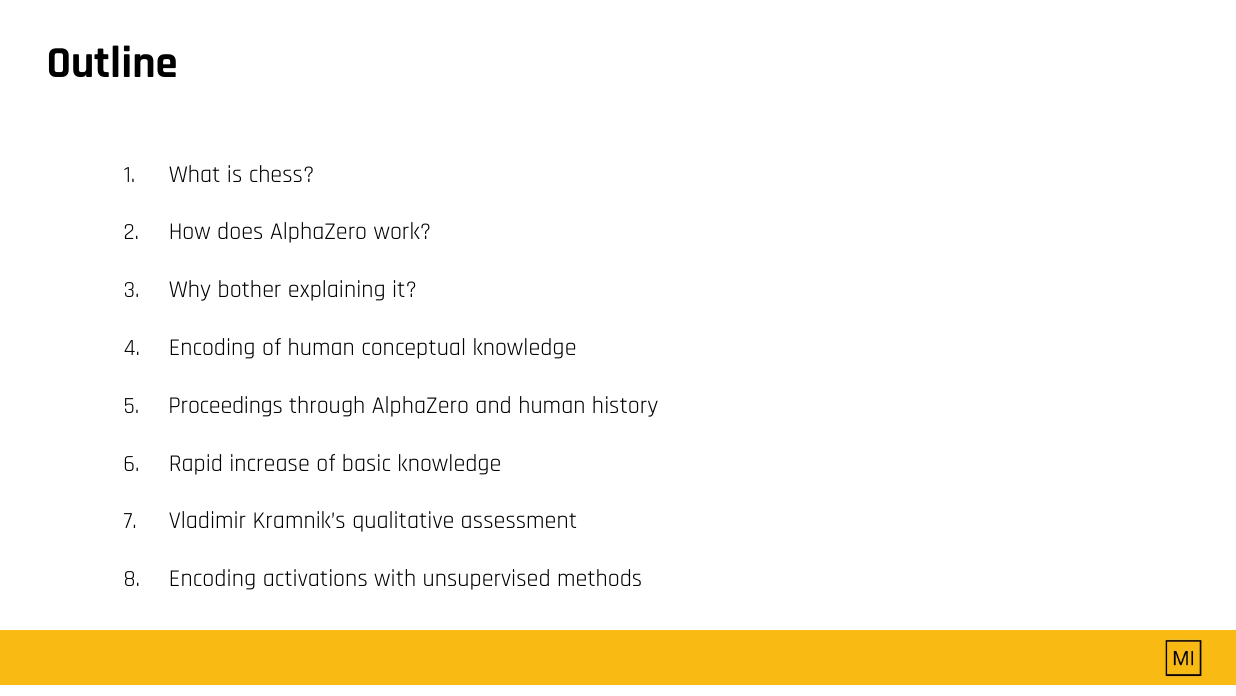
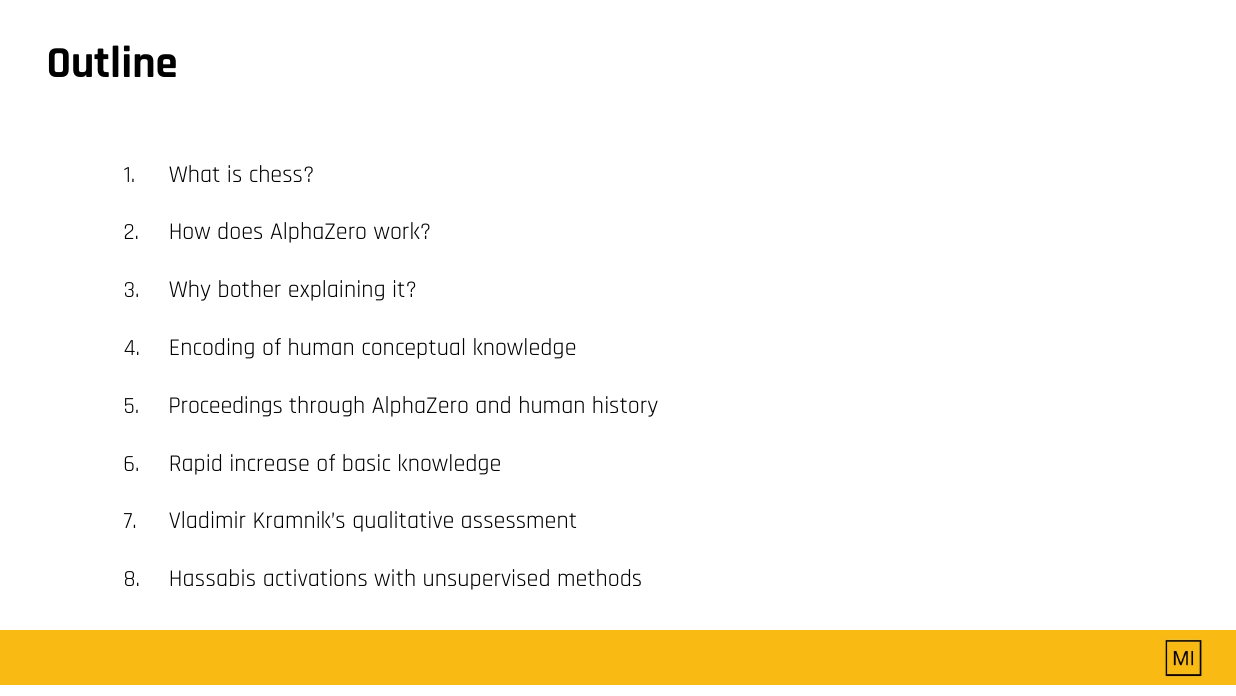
Encoding: Encoding -> Hassabis (213, 578)
